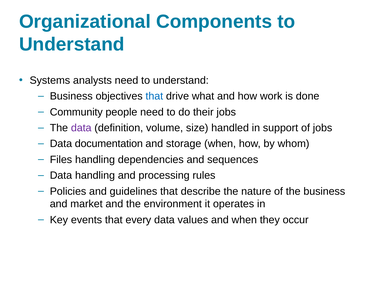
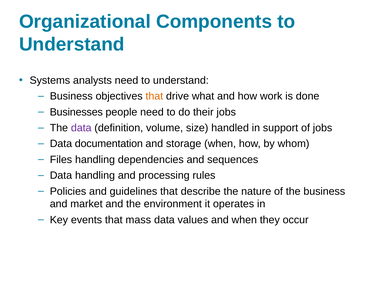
that colour: blue -> orange (154, 96)
Community: Community -> Businesses (76, 112)
every: every -> mass (138, 220)
